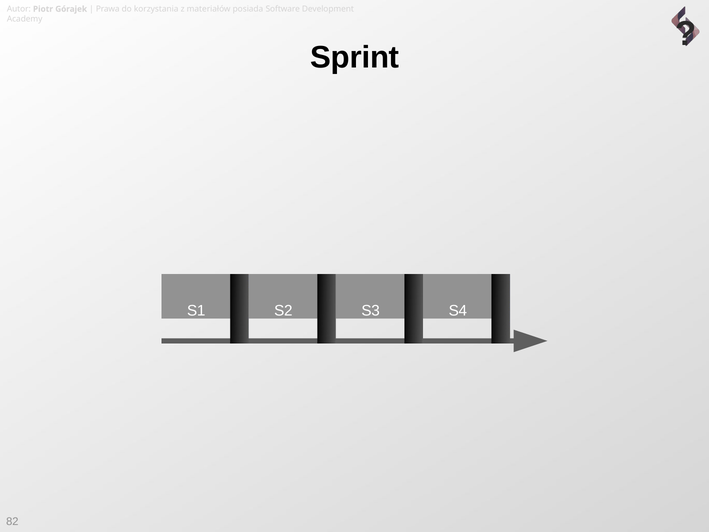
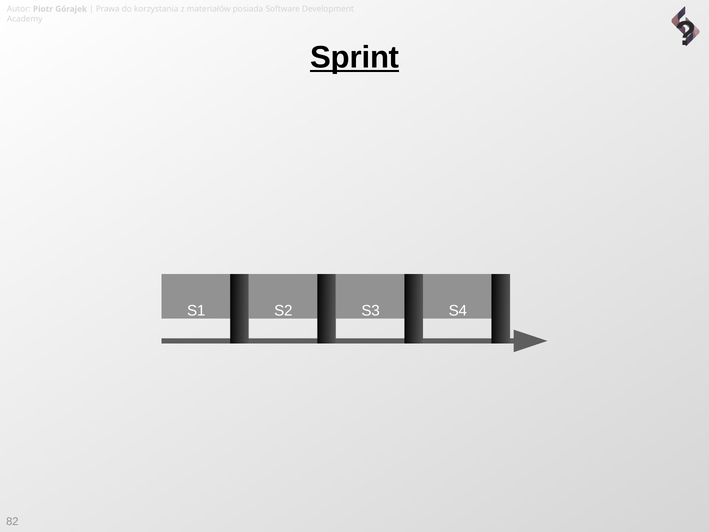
Sprint underline: none -> present (355, 58)
